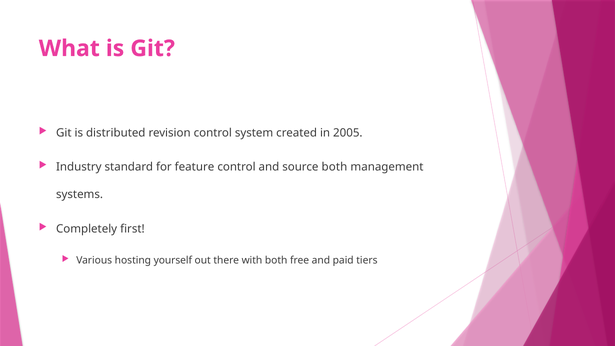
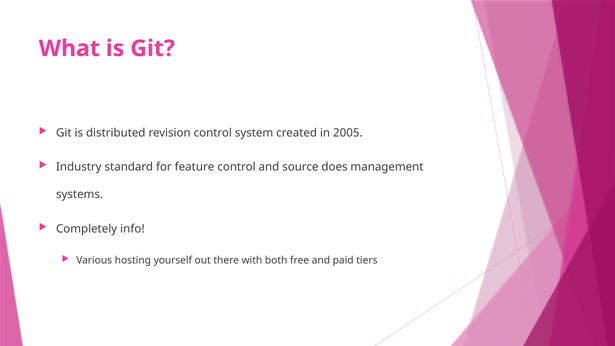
source both: both -> does (335, 167)
first: first -> info (132, 229)
